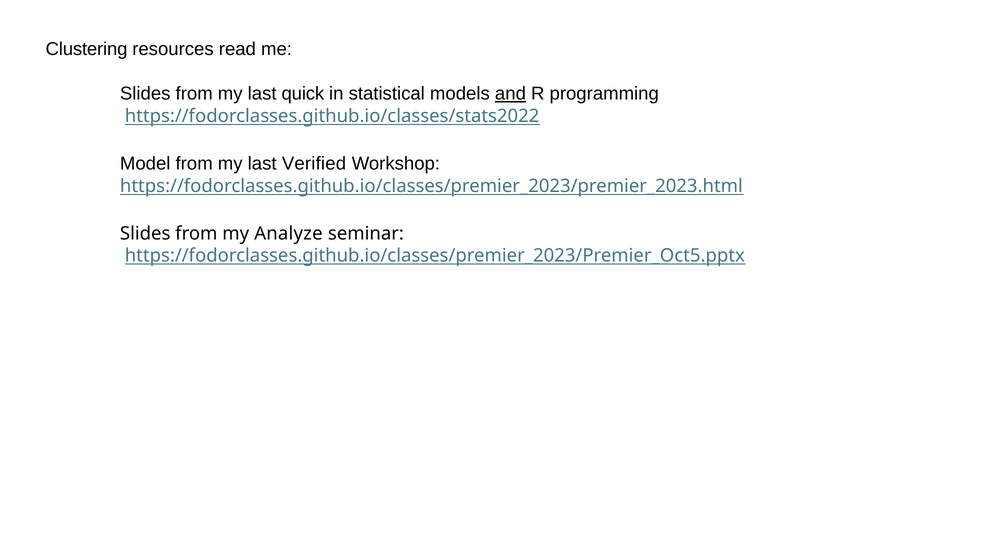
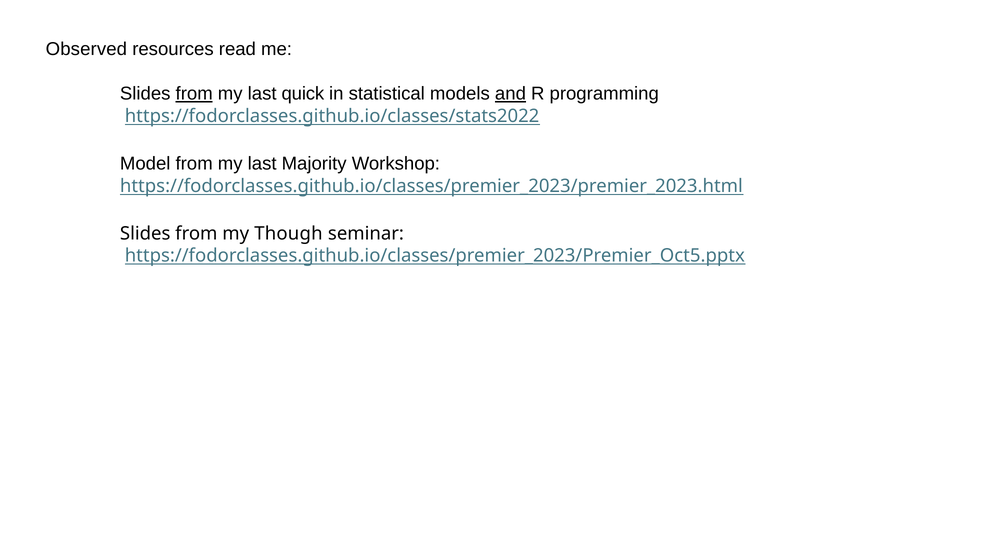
Clustering: Clustering -> Observed (86, 49)
from underline: none -> present (194, 94)
Verified: Verified -> Majority (314, 164)
Analyze: Analyze -> Though (288, 233)
